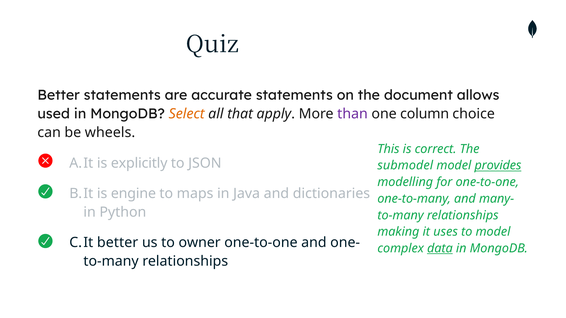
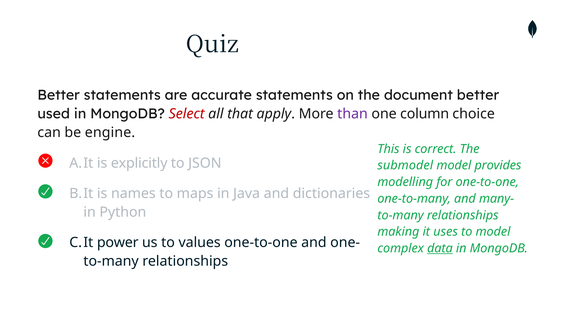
document allows: allows -> better (478, 95)
Select colour: orange -> red (187, 114)
wheels: wheels -> engine (110, 133)
provides underline: present -> none (498, 166)
engine: engine -> names (133, 194)
better: better -> power (118, 243)
owner: owner -> values (200, 243)
